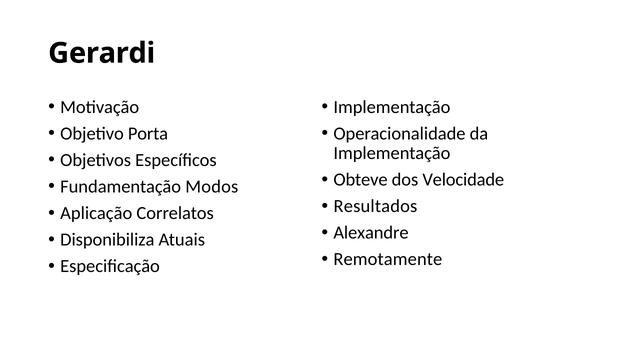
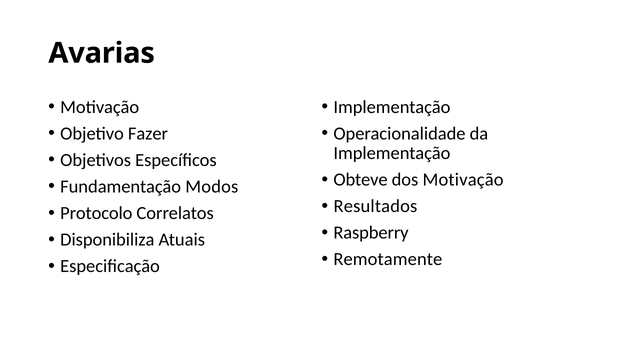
Gerardi: Gerardi -> Avarias (102, 53)
Porta: Porta -> Fazer (148, 134)
dos Velocidade: Velocidade -> Motivação (463, 180)
Aplicação: Aplicação -> Protocolo (96, 214)
Alexandre: Alexandre -> Raspberry (371, 233)
